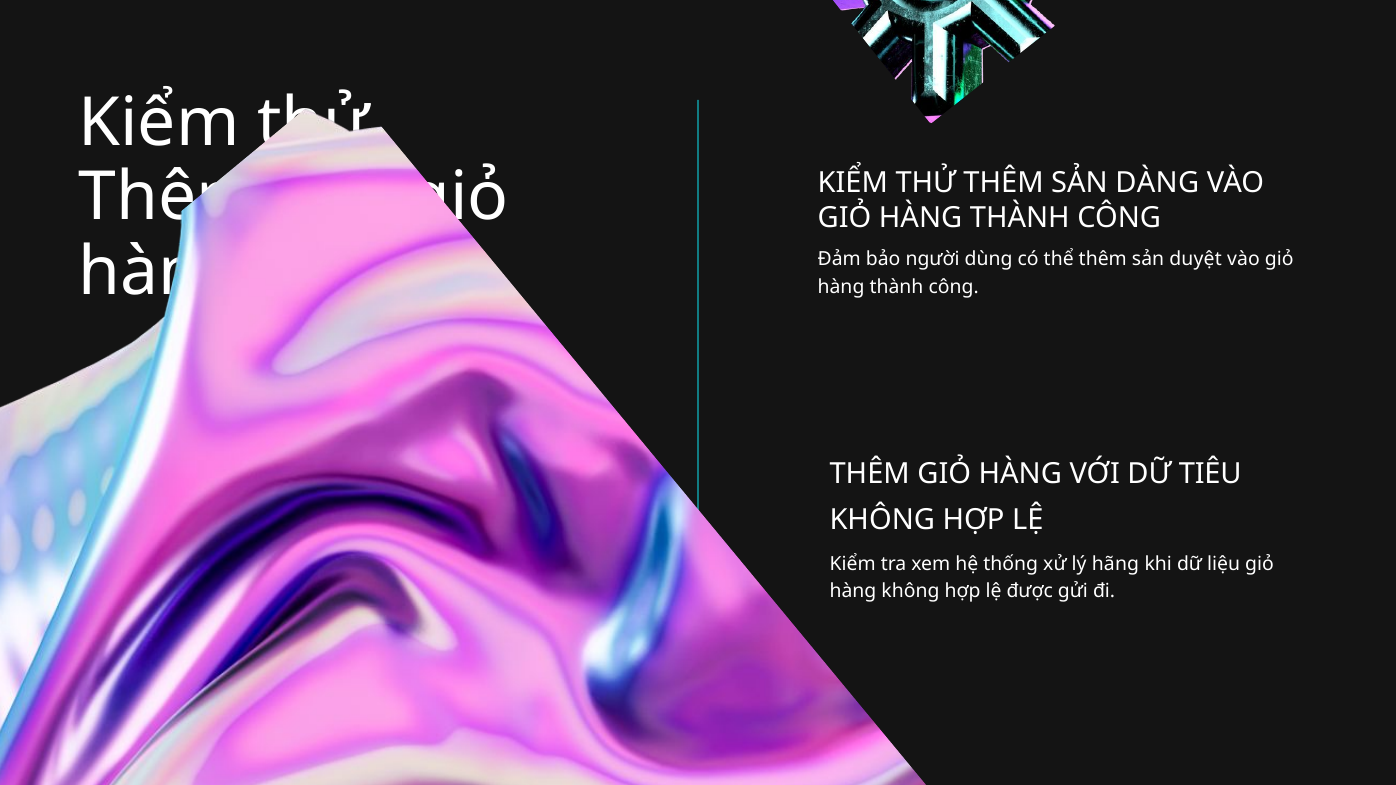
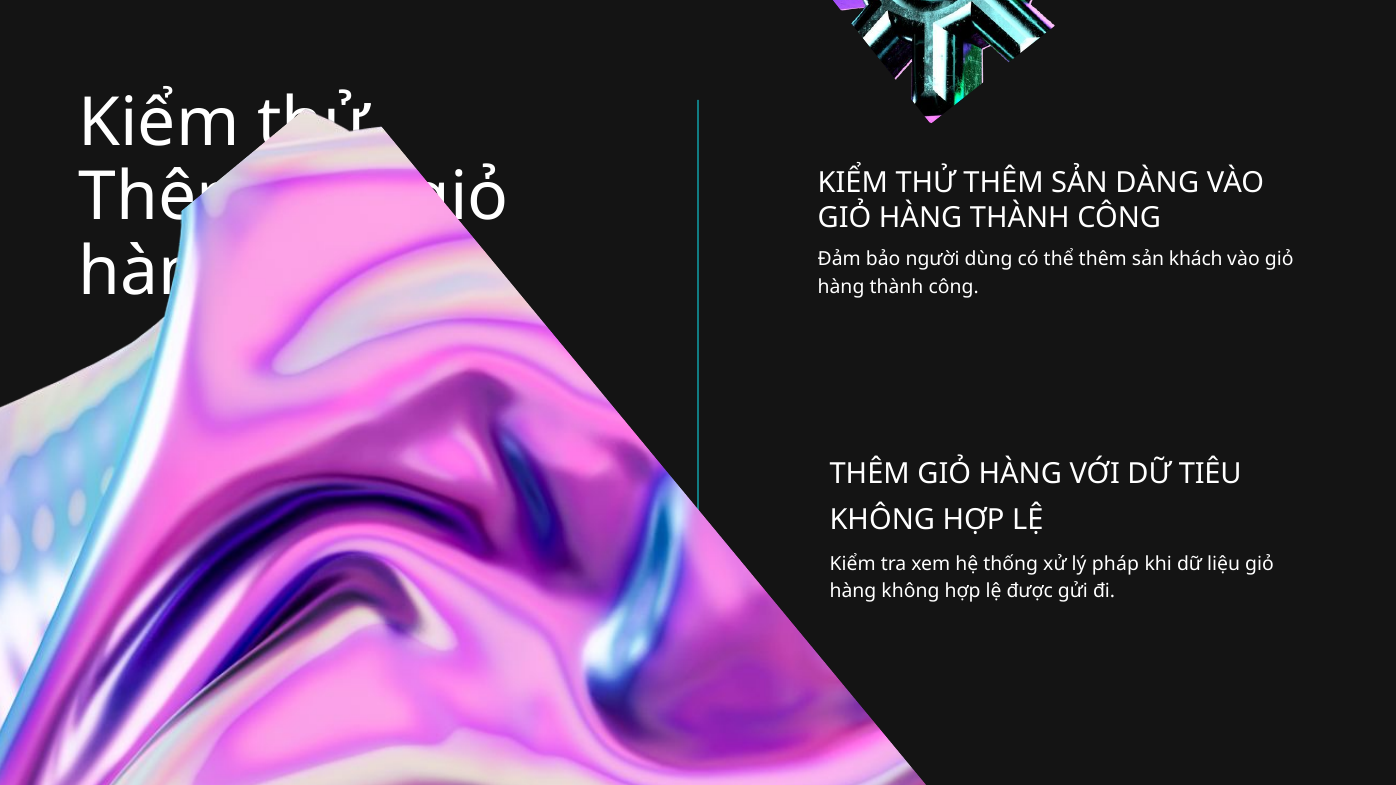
duyệt: duyệt -> khách (1196, 260)
hãng: hãng -> pháp (1115, 564)
